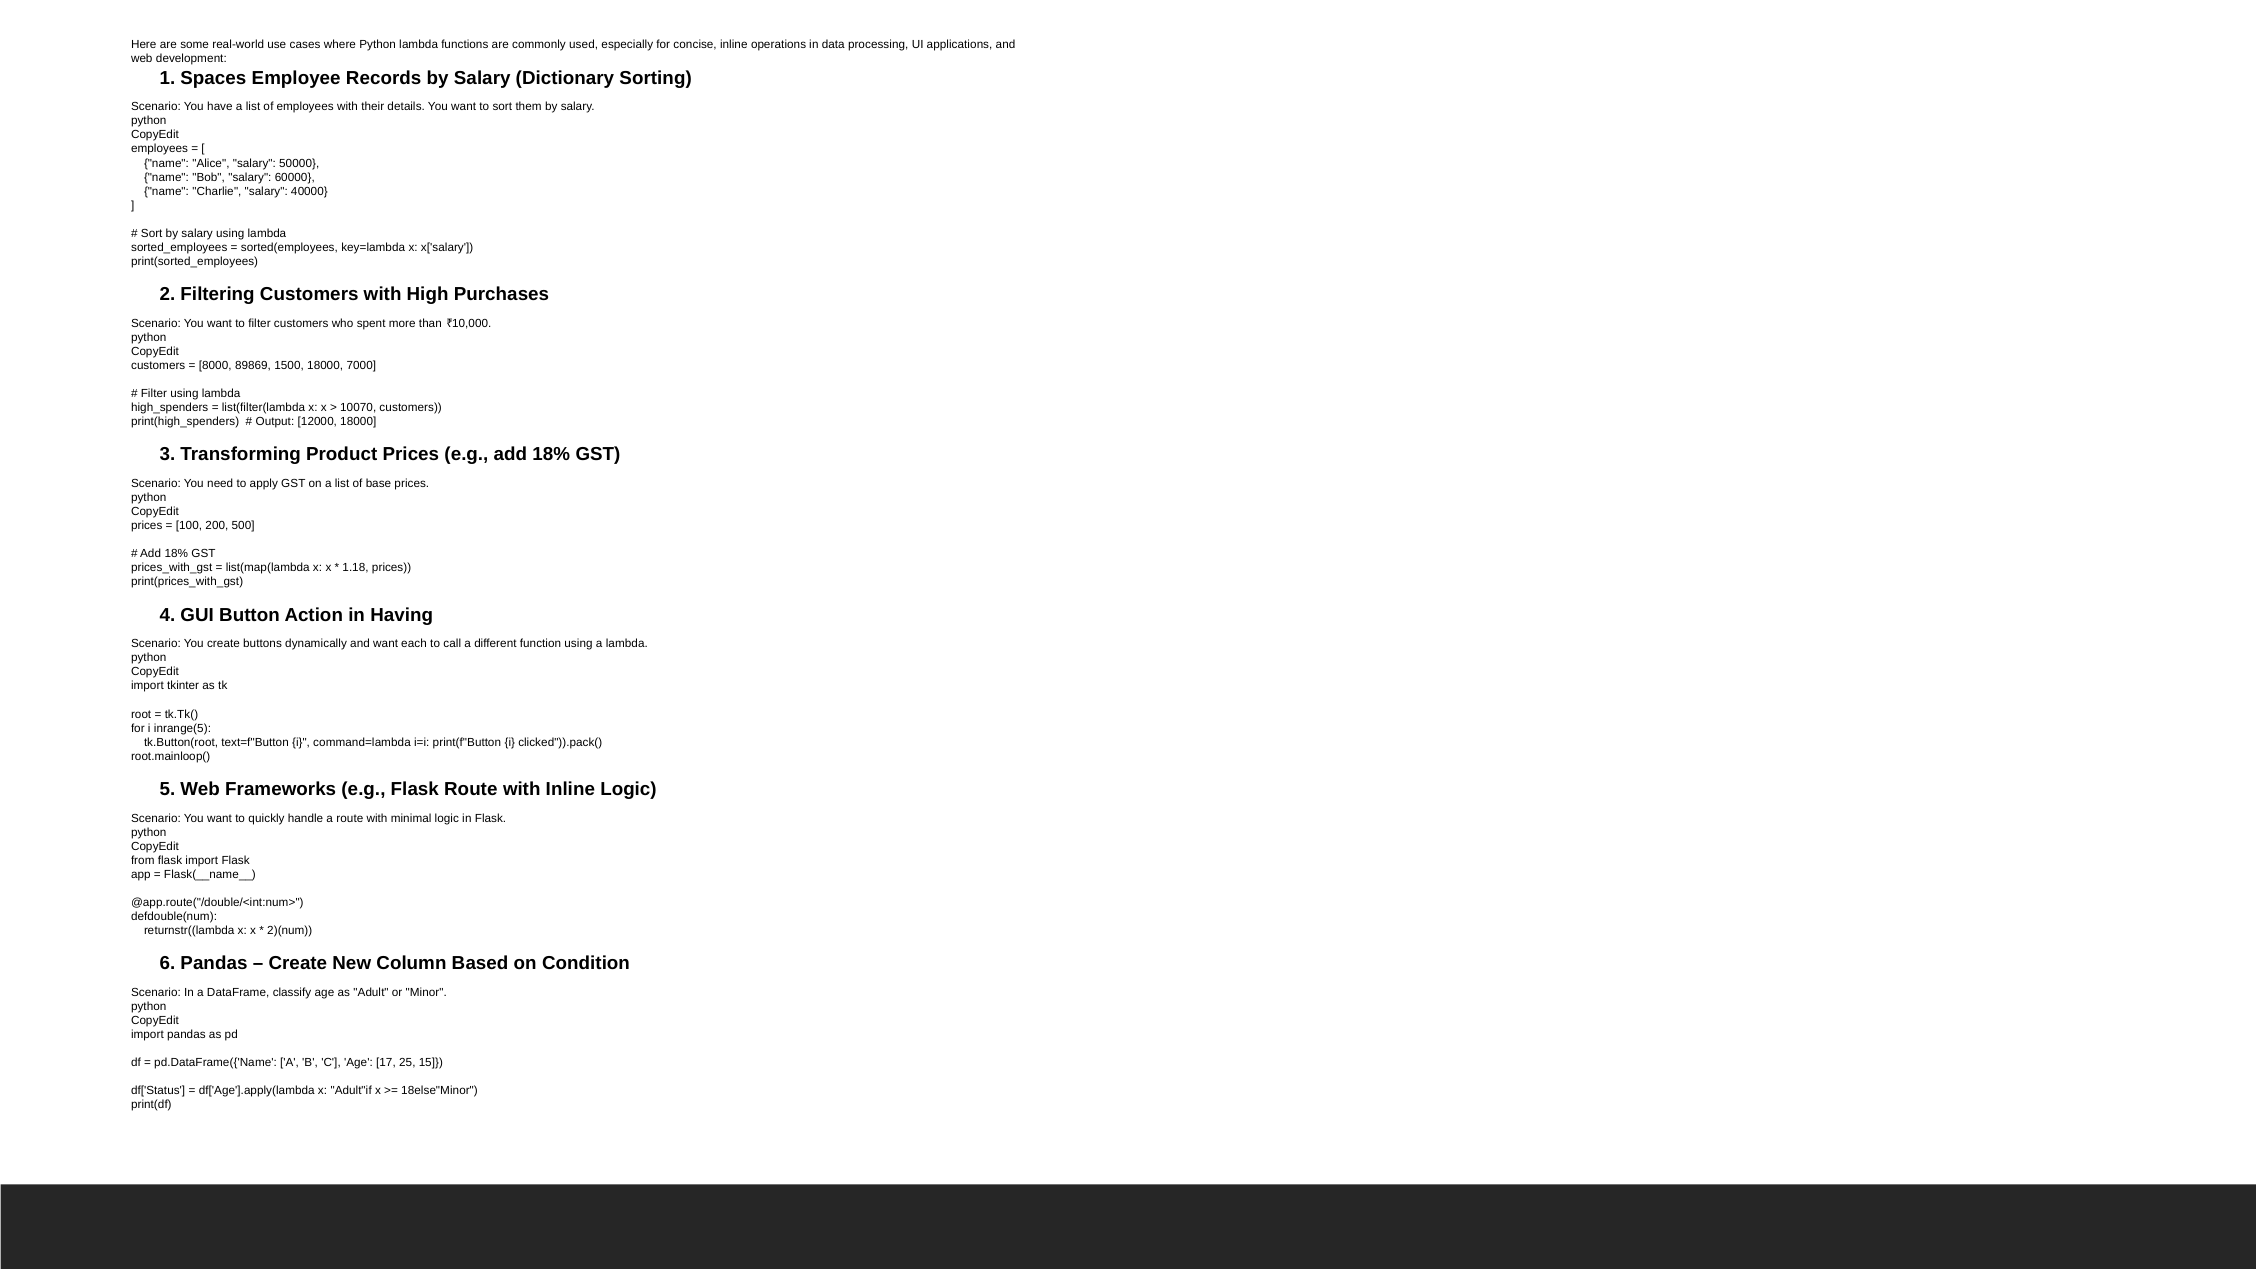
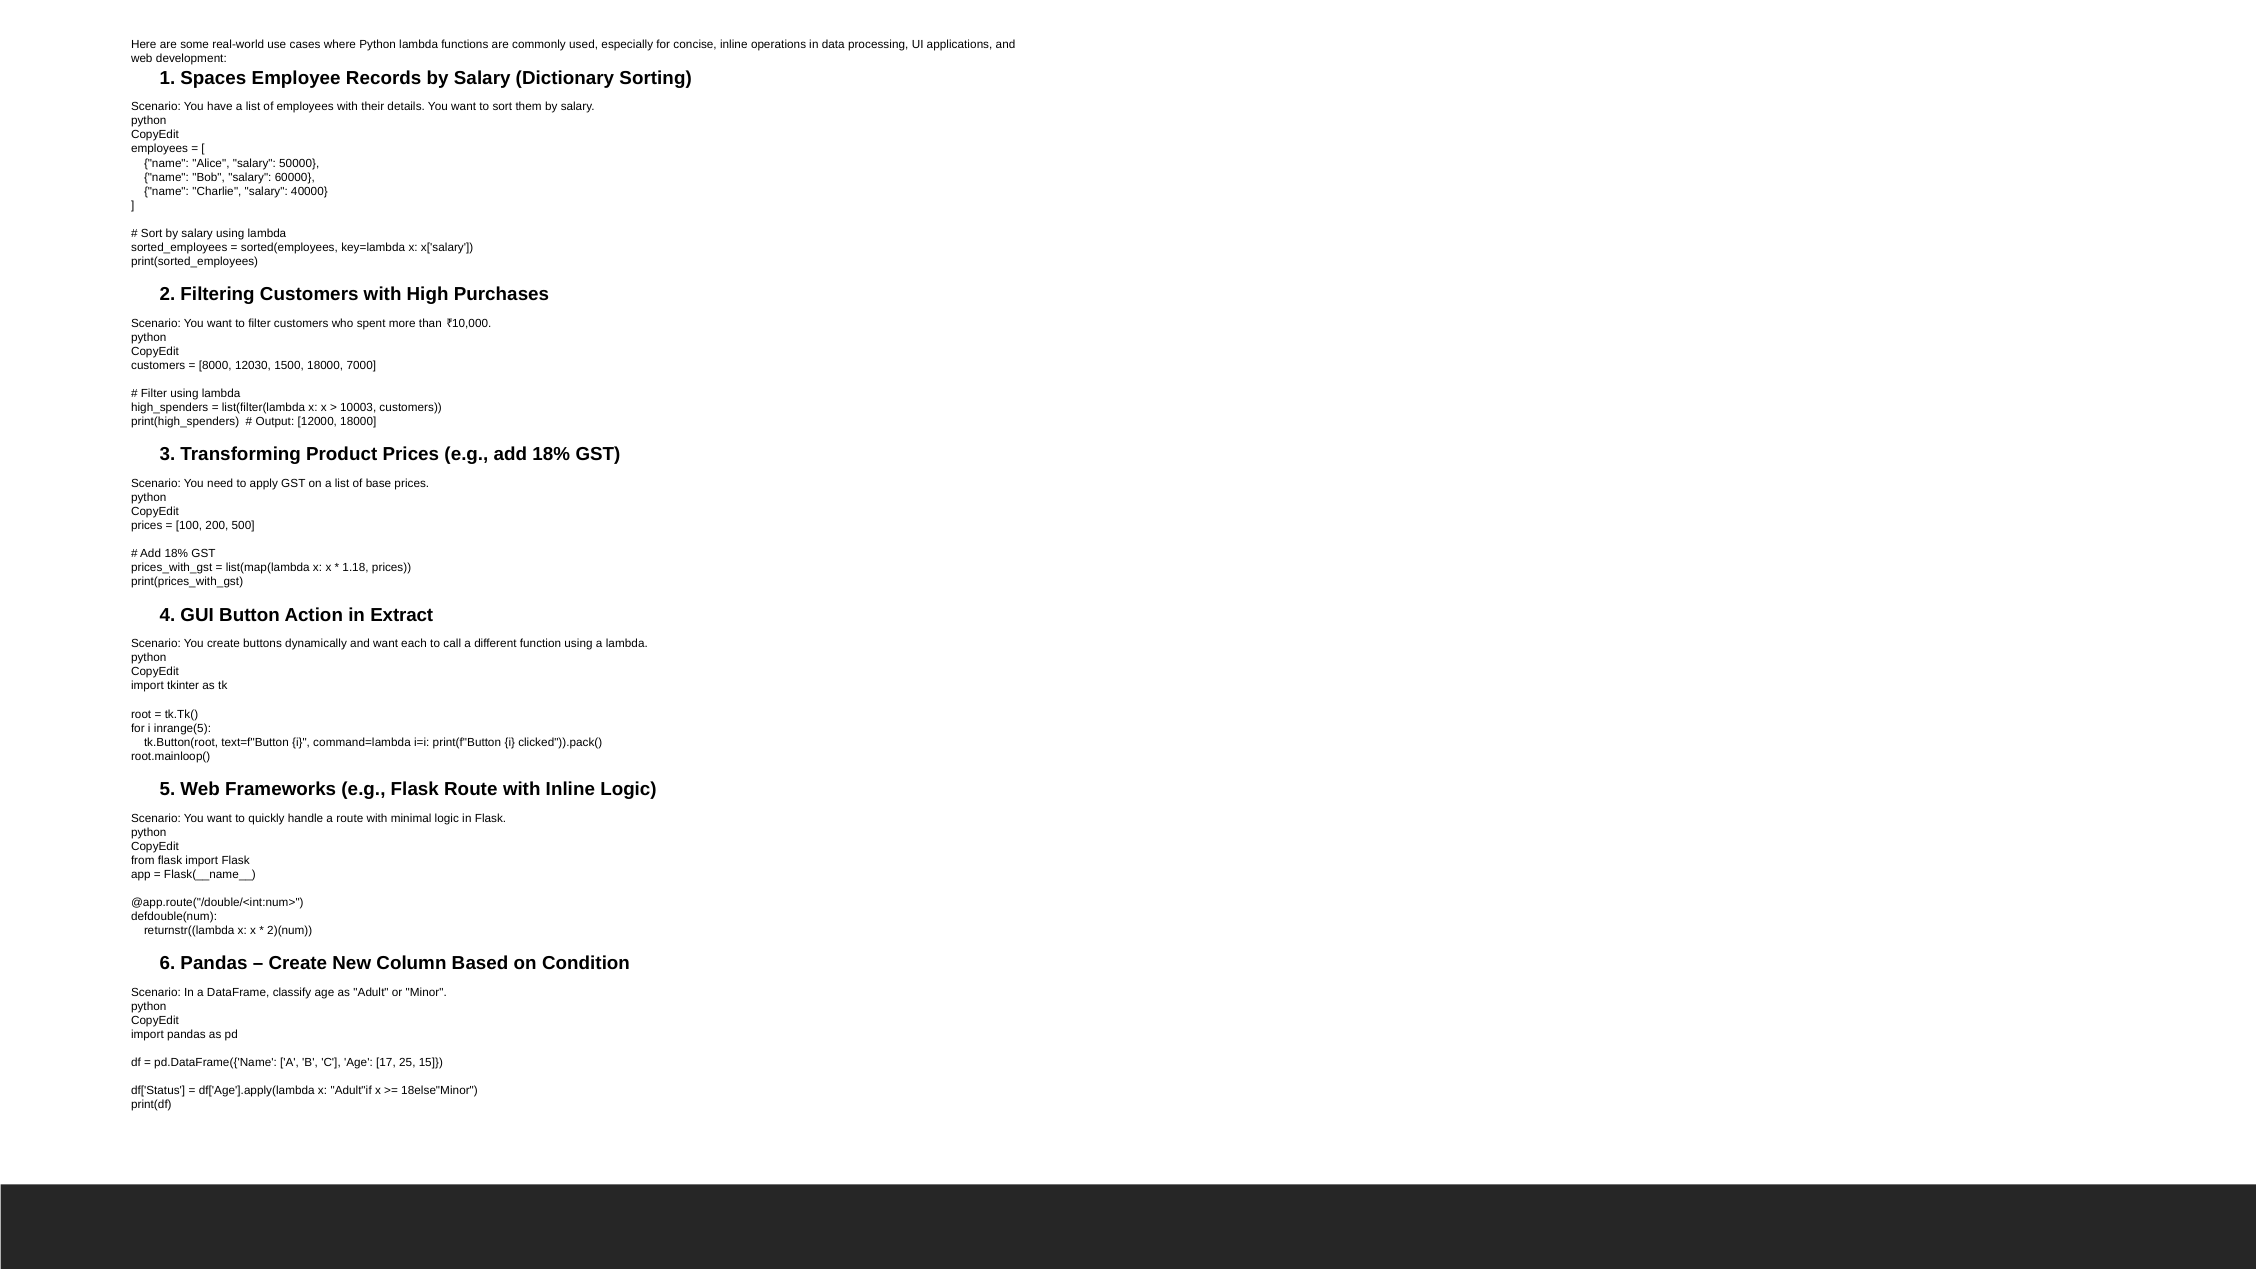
89869: 89869 -> 12030 (253, 366)
10070: 10070 -> 10003 (358, 408)
Having: Having -> Extract (402, 615)
